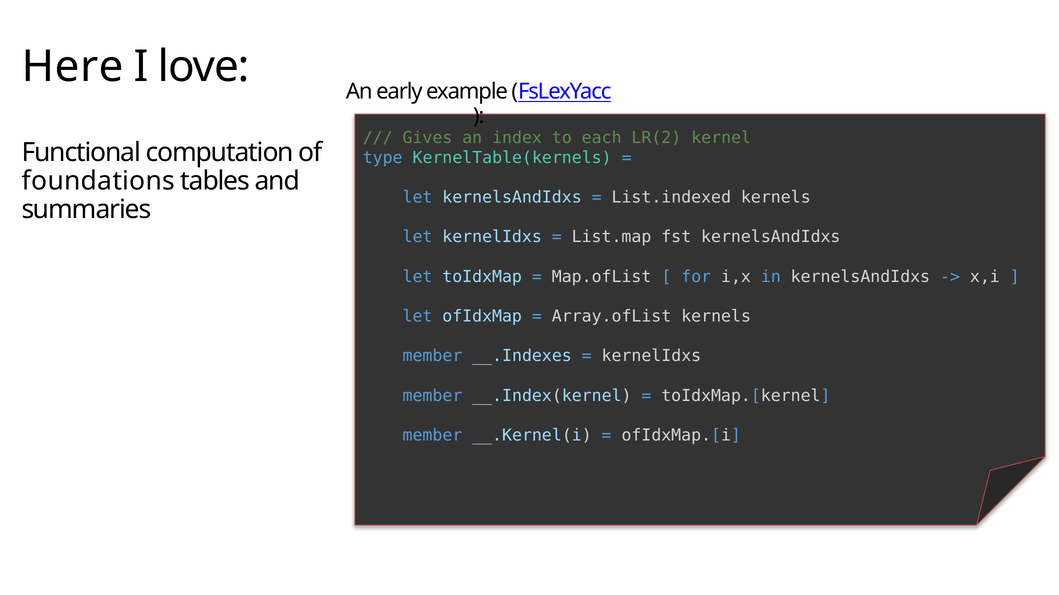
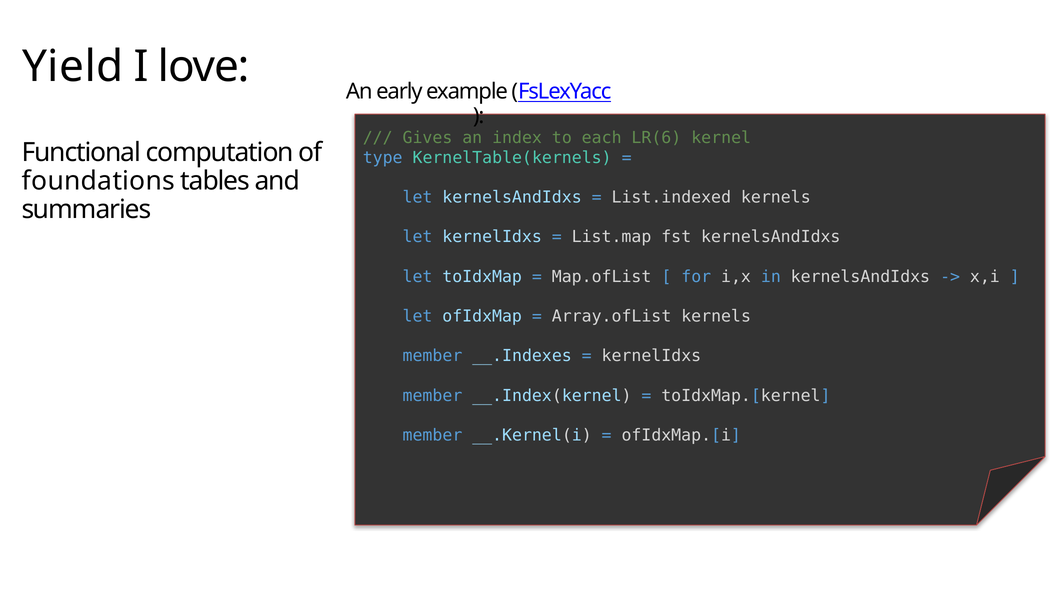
Here: Here -> Yield (73, 67)
LR(2: LR(2 -> LR(6 (656, 138)
